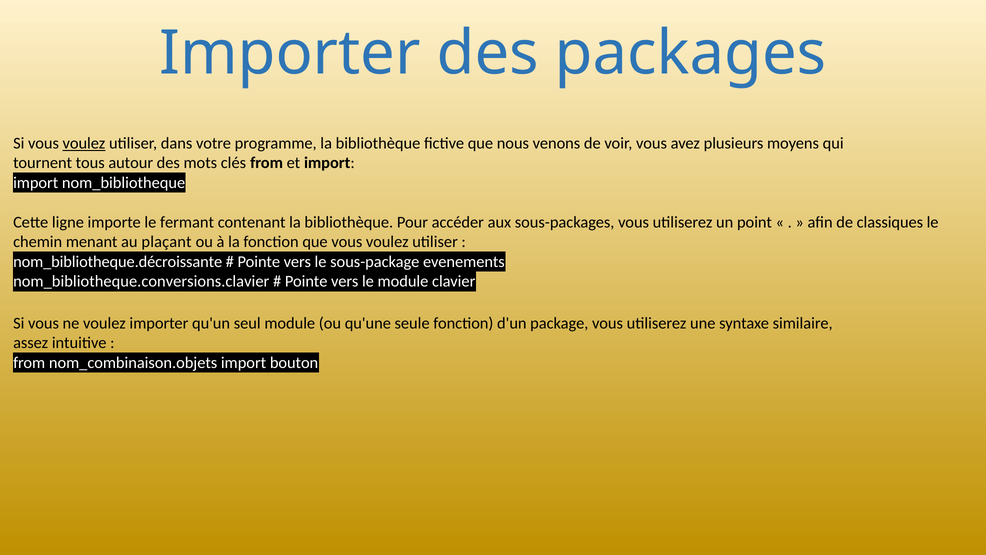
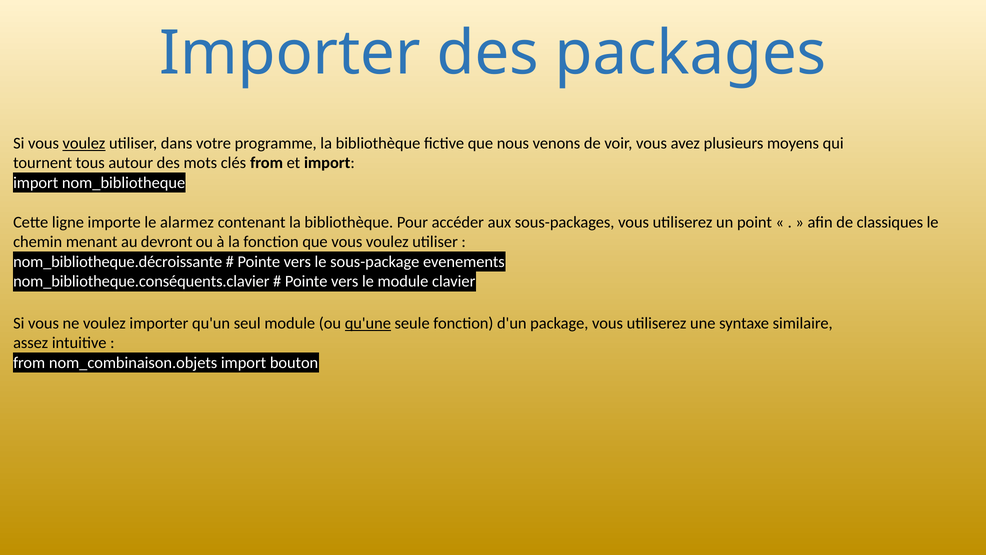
fermant: fermant -> alarmez (187, 222)
plaçant: plaçant -> devront (167, 242)
nom_bibliotheque.conversions.clavier: nom_bibliotheque.conversions.clavier -> nom_bibliotheque.conséquents.clavier (141, 281)
qu'une underline: none -> present (368, 323)
